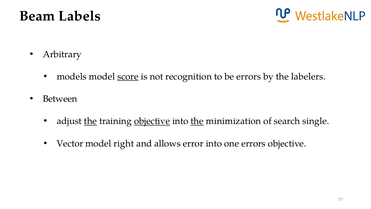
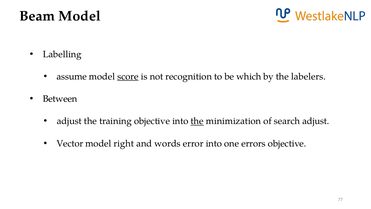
Beam Labels: Labels -> Model (80, 16)
Arbitrary: Arbitrary -> Labelling (62, 54)
models: models -> assume (72, 76)
be errors: errors -> which (249, 76)
the underline: present -> none (90, 121)
objective underline: present -> none (152, 121)
search single: single -> adjust (316, 121)
allows: allows -> words (168, 143)
